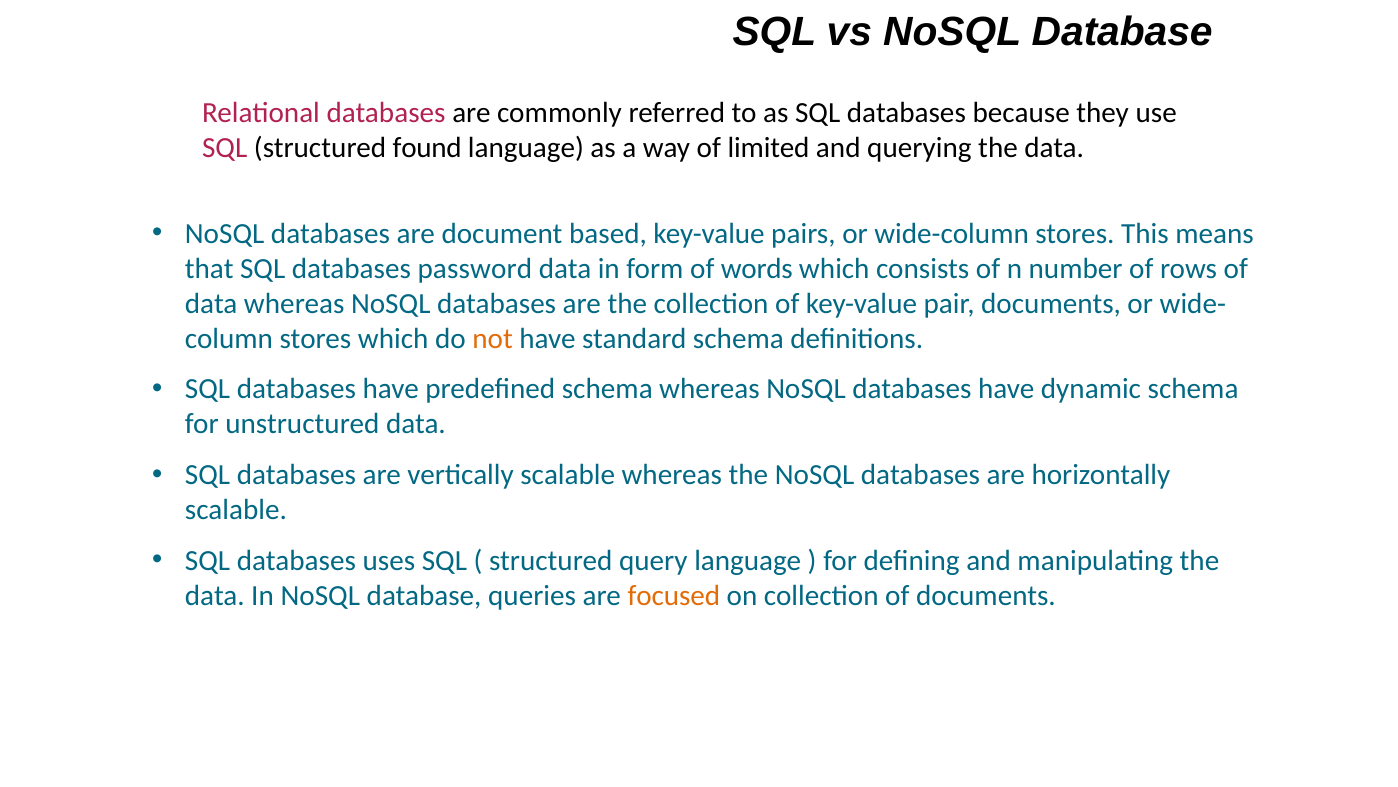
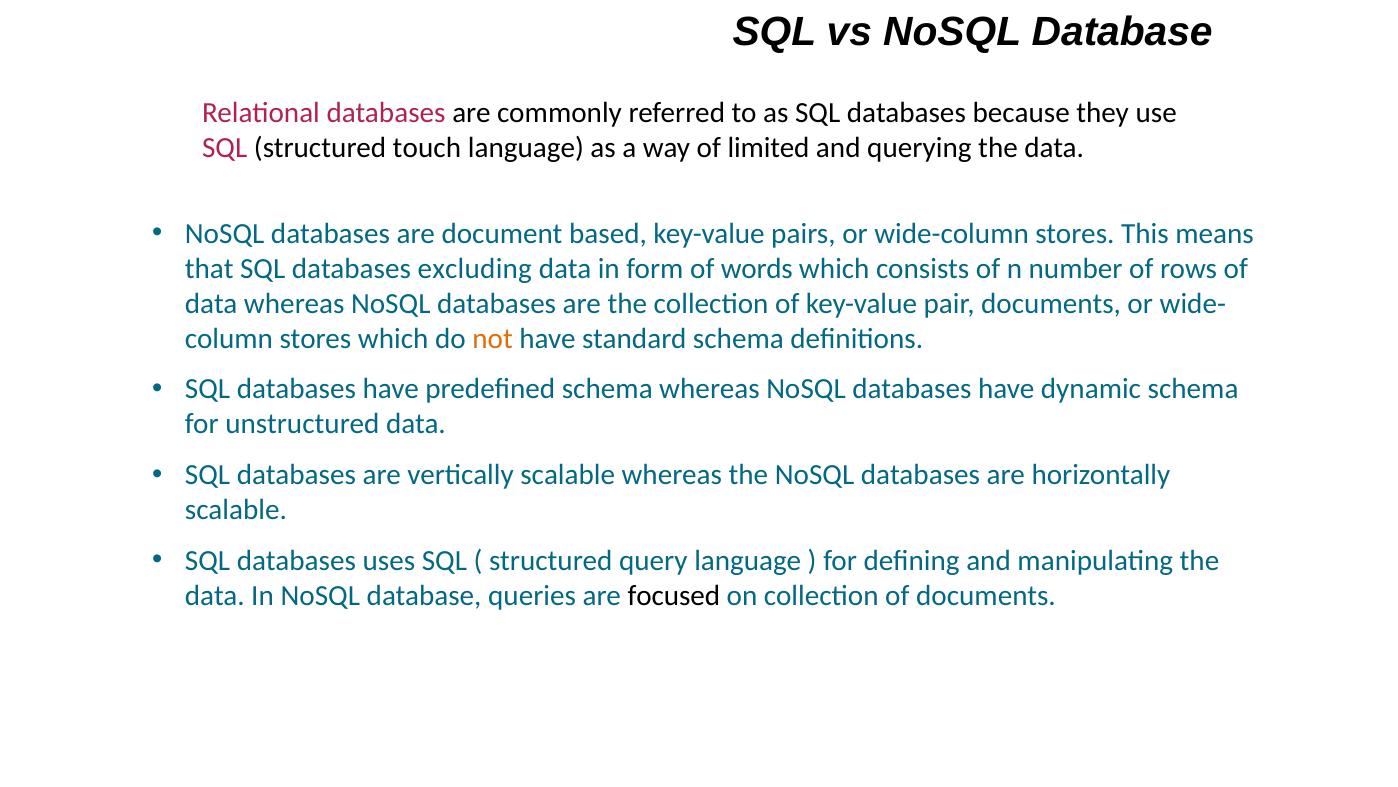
found: found -> touch (427, 148)
password: password -> excluding (475, 268)
focused colour: orange -> black (674, 595)
